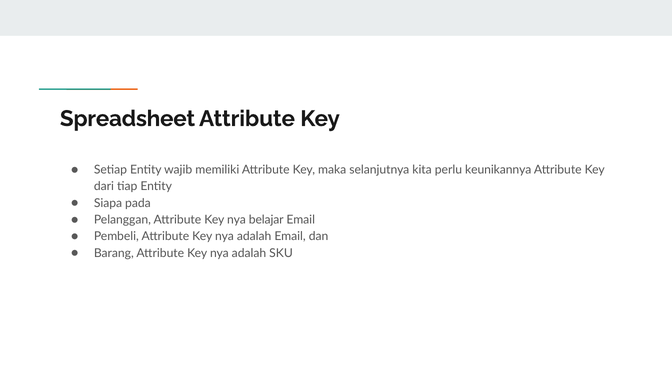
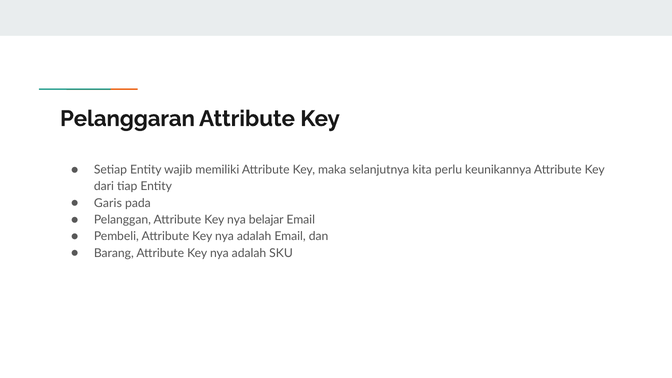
Spreadsheet: Spreadsheet -> Pelanggaran (127, 119)
Siapa: Siapa -> Garis (108, 203)
